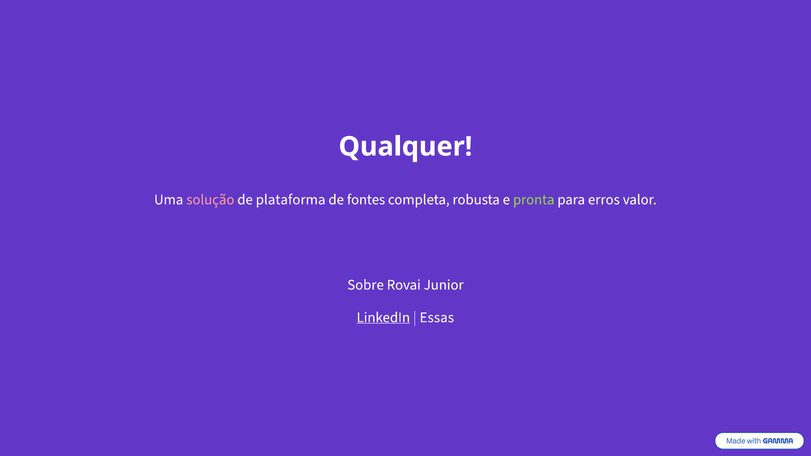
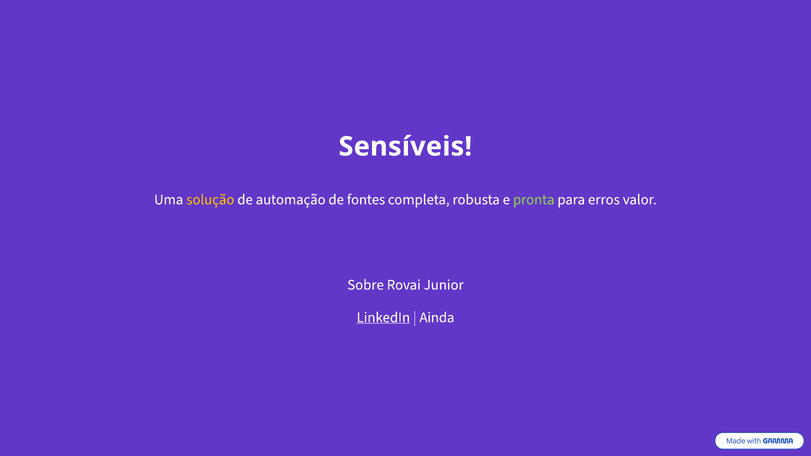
Qualquer: Qualquer -> Sensíveis (405, 147)
solução colour: pink -> yellow (210, 200)
plataforma: plataforma -> automação (291, 200)
Essas: Essas -> Ainda (437, 317)
